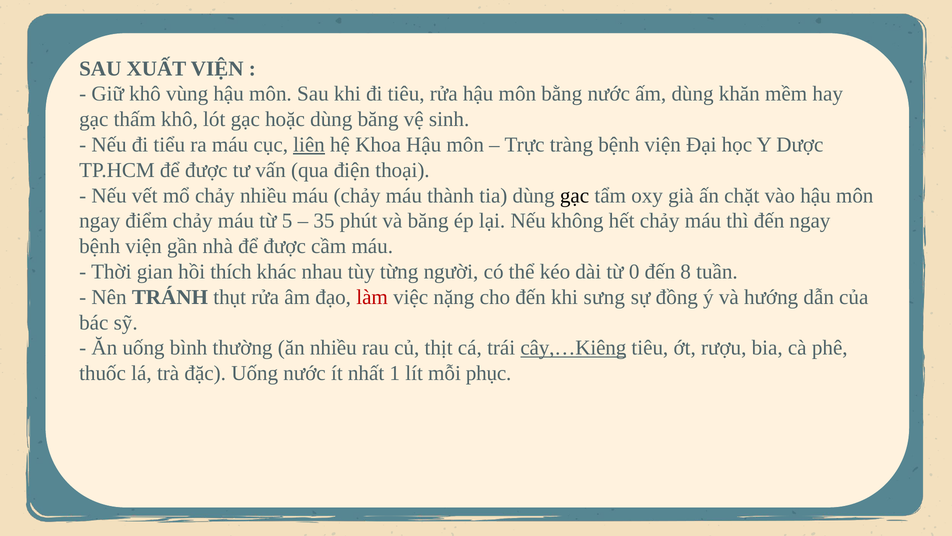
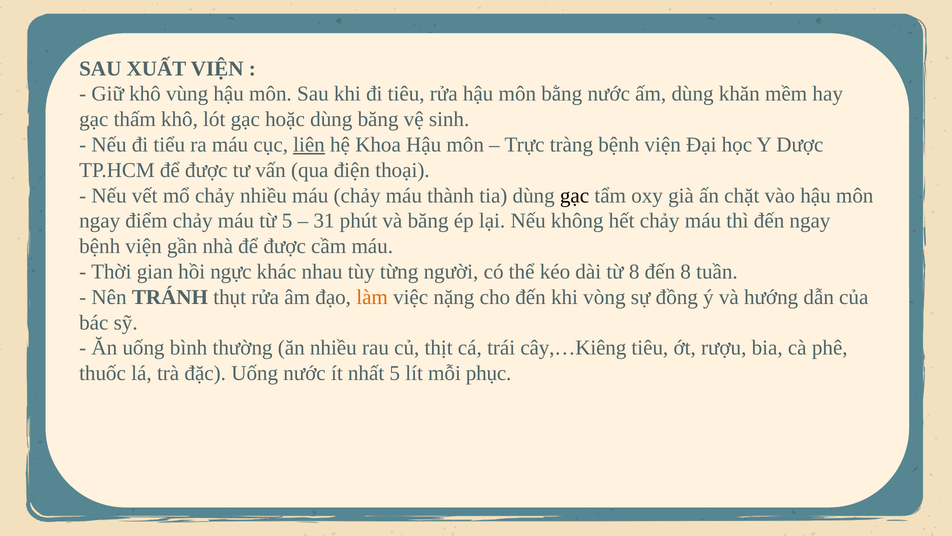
35: 35 -> 31 (324, 221)
thích: thích -> ngực (231, 272)
từ 0: 0 -> 8 (634, 272)
làm colour: red -> orange (372, 297)
sưng: sưng -> vòng (604, 297)
cây,…Kiêng underline: present -> none (573, 348)
nhất 1: 1 -> 5 (395, 373)
